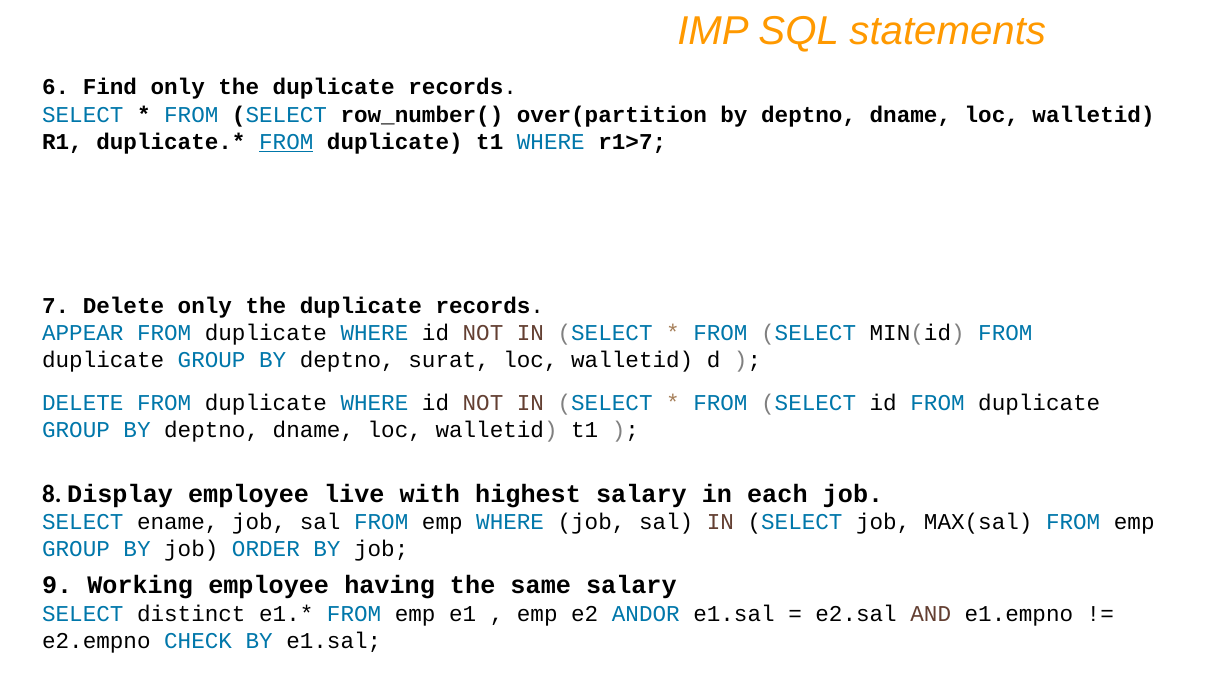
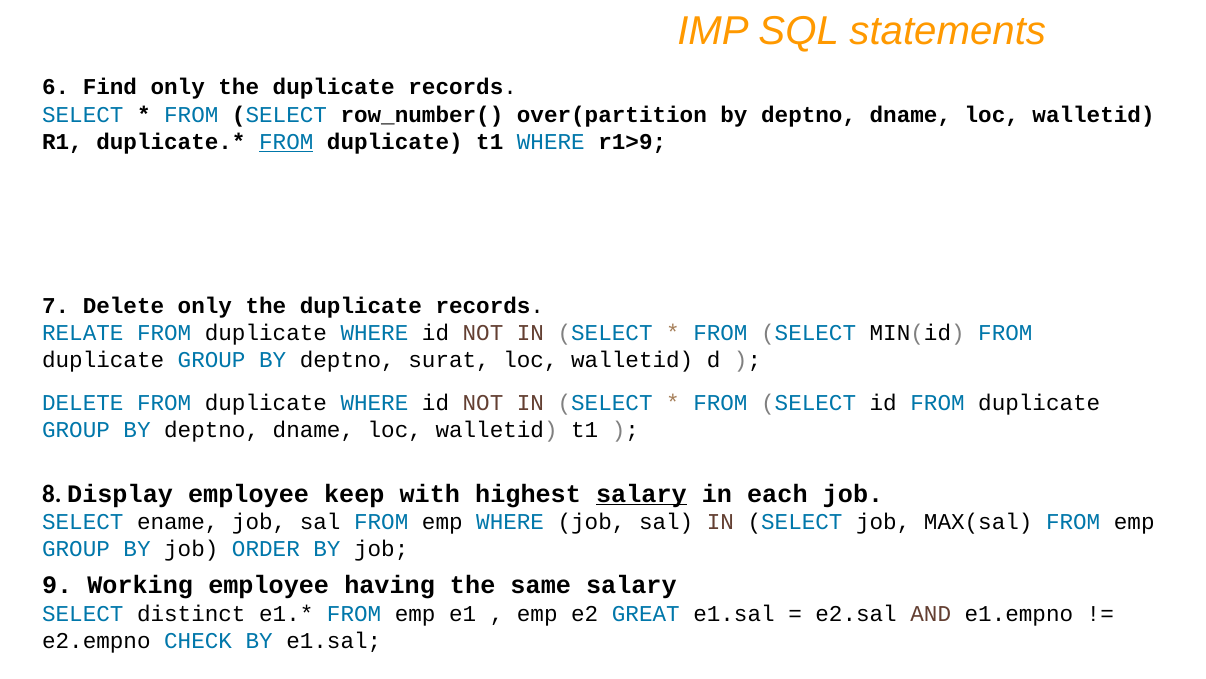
r1>7: r1>7 -> r1>9 (632, 142)
APPEAR: APPEAR -> RELATE (83, 333)
live: live -> keep (354, 493)
salary underline: none -> present (641, 493)
ANDOR: ANDOR -> GREAT (646, 613)
